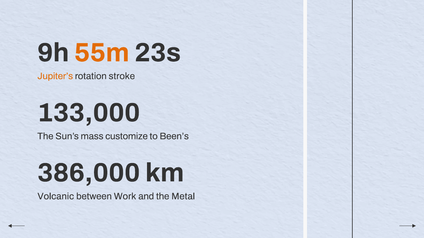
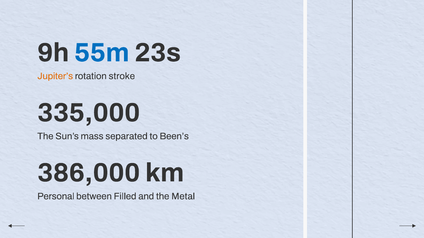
55m colour: orange -> blue (102, 53)
133,000: 133,000 -> 335,000 (89, 113)
customize: customize -> separated (126, 136)
Volcanic: Volcanic -> Personal (56, 197)
Work: Work -> Filled (125, 197)
